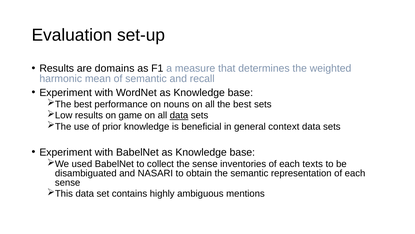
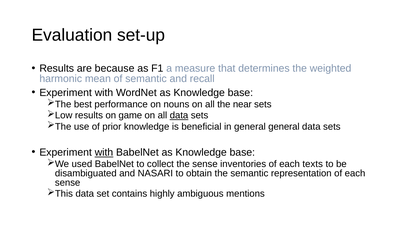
domains: domains -> because (115, 68)
the best: best -> near (242, 104)
general context: context -> general (284, 126)
with underline: none -> present (104, 152)
